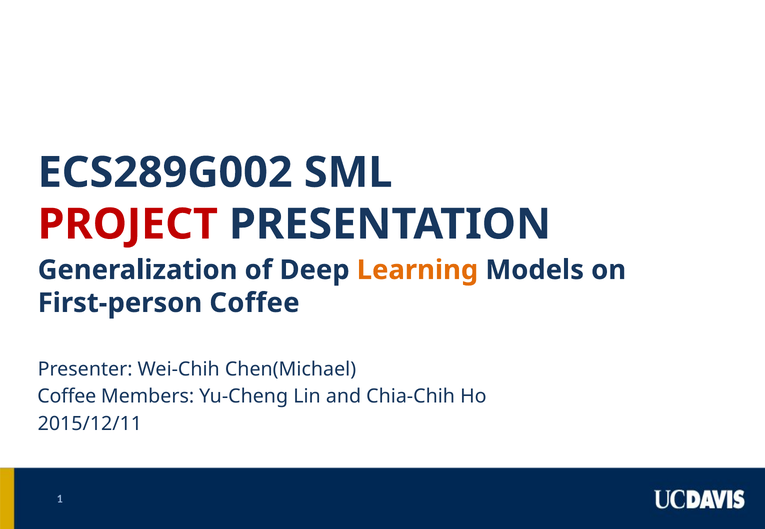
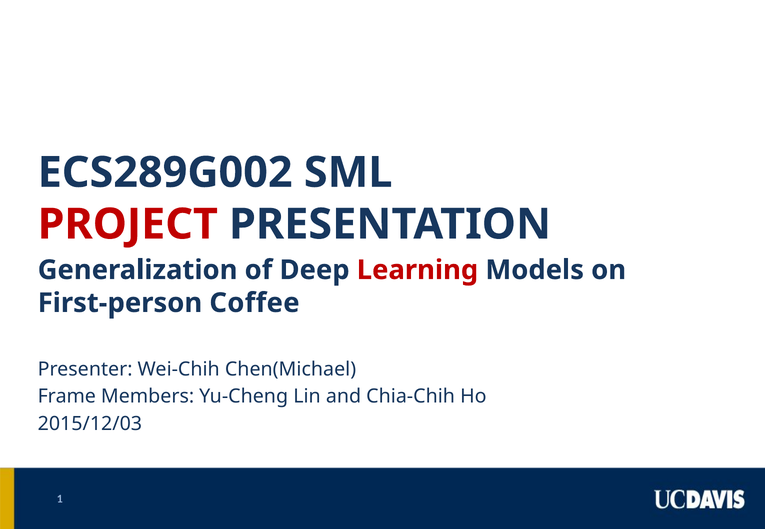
Learning colour: orange -> red (417, 270)
Coffee: Coffee -> Frame (67, 397)
2015/12/11: 2015/12/11 -> 2015/12/03 (90, 424)
